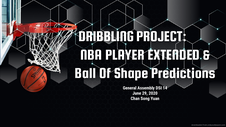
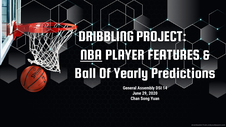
NBA underline: none -> present (91, 55)
EXTENDED: EXTENDED -> FEATURES (174, 55)
Shape: Shape -> Yearly (131, 73)
